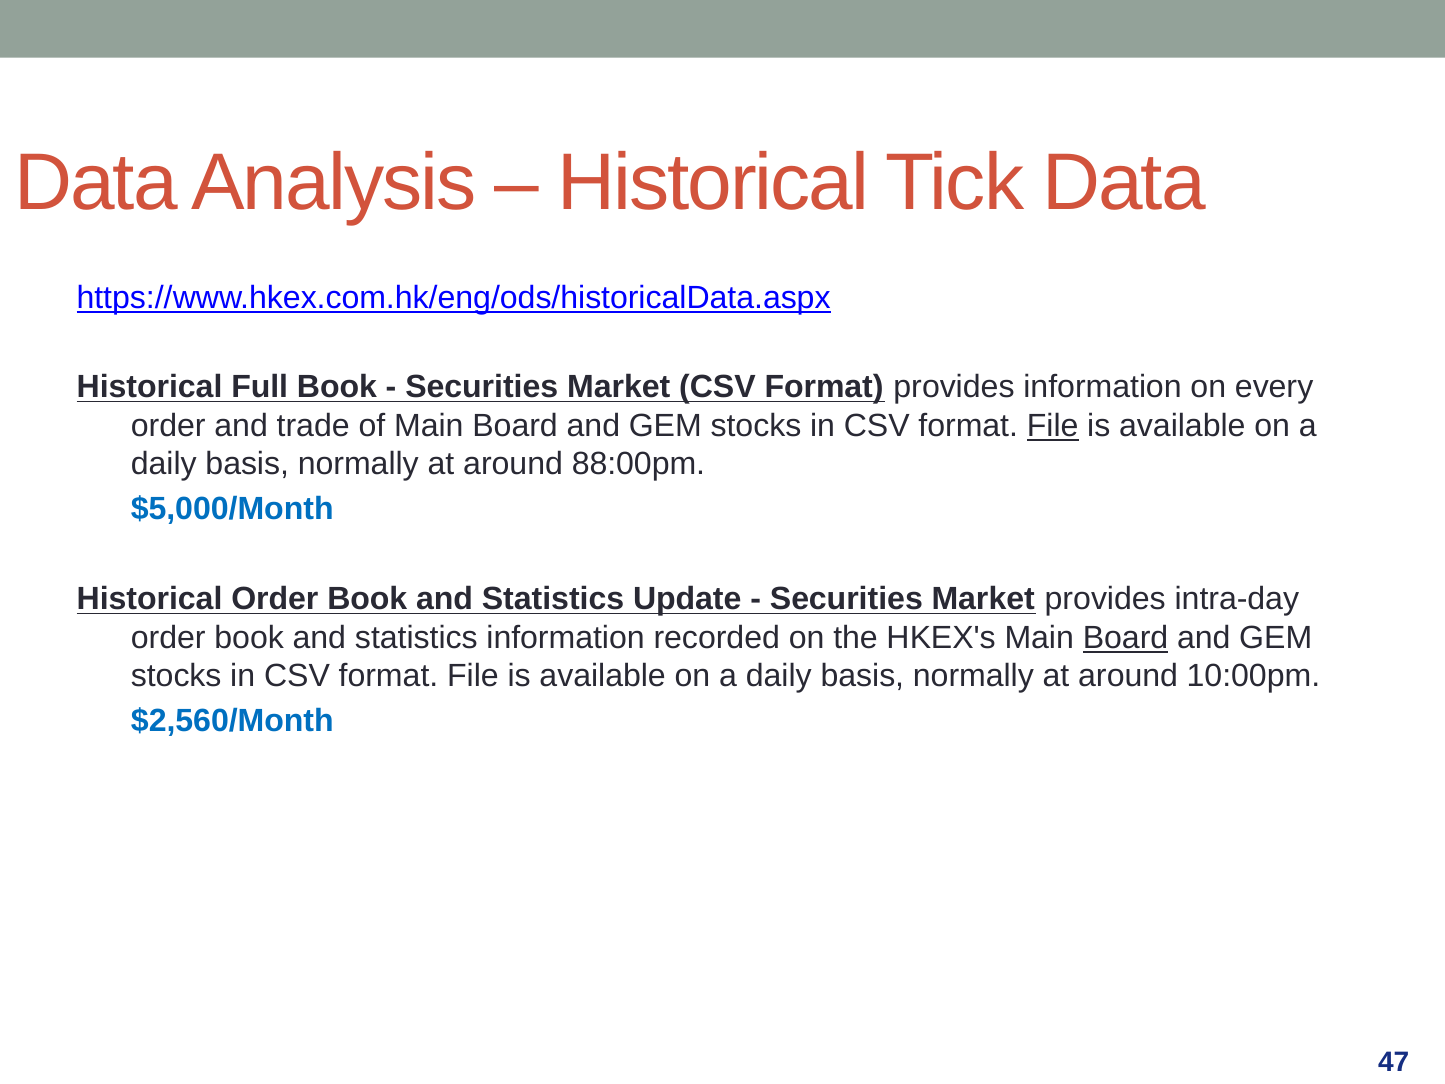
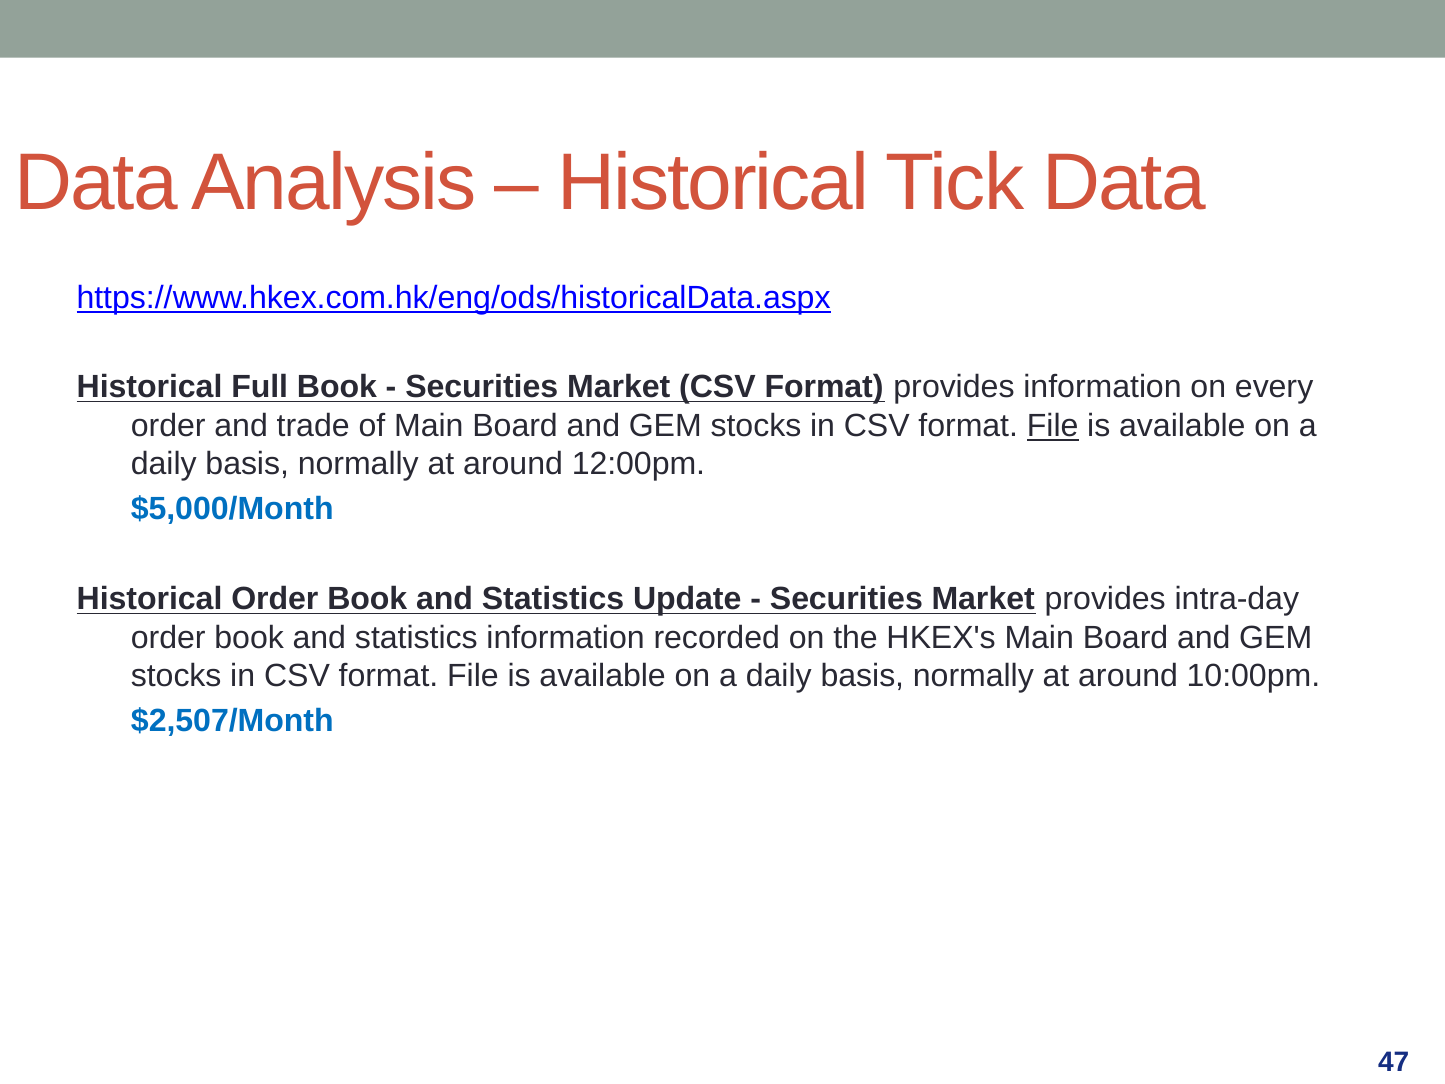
88:00pm: 88:00pm -> 12:00pm (638, 464)
Board underline: present -> none (1126, 638)
$2,560/Month: $2,560/Month -> $2,507/Month (232, 721)
